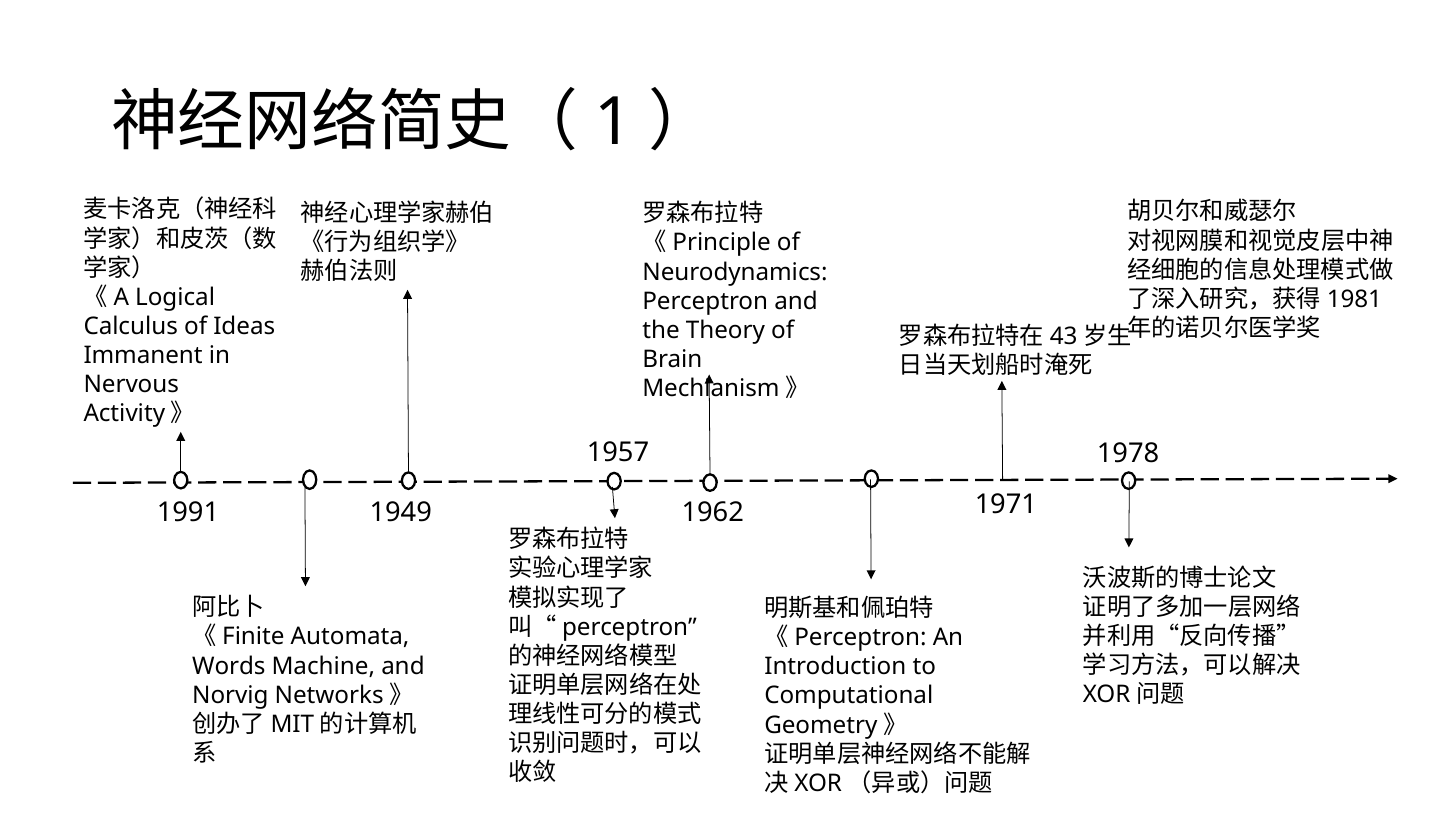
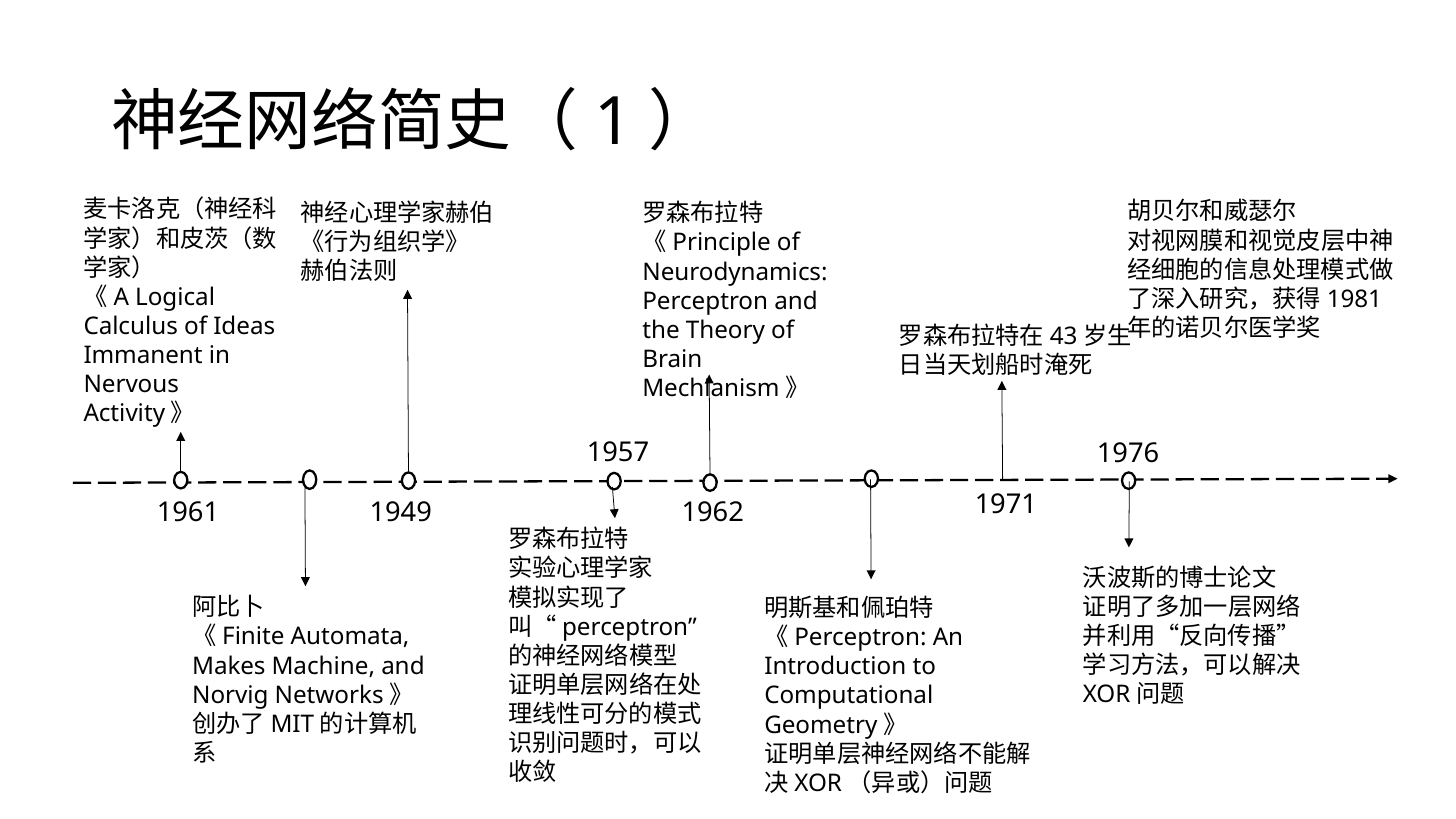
1978: 1978 -> 1976 (1128, 454)
1991: 1991 -> 1961 (188, 513)
Words: Words -> Makes (229, 666)
